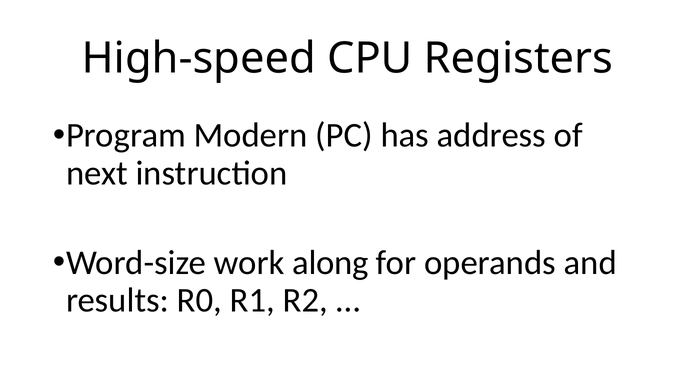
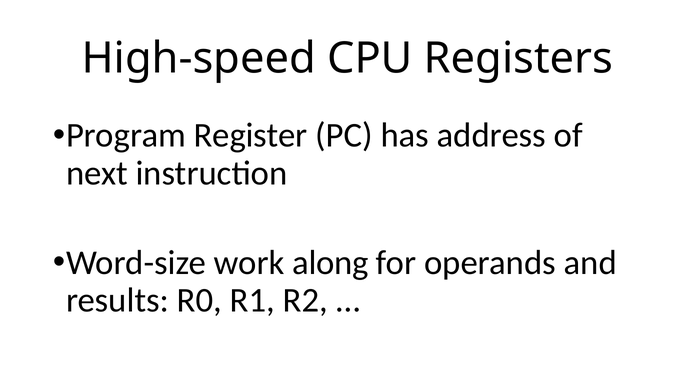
Modern: Modern -> Register (251, 135)
